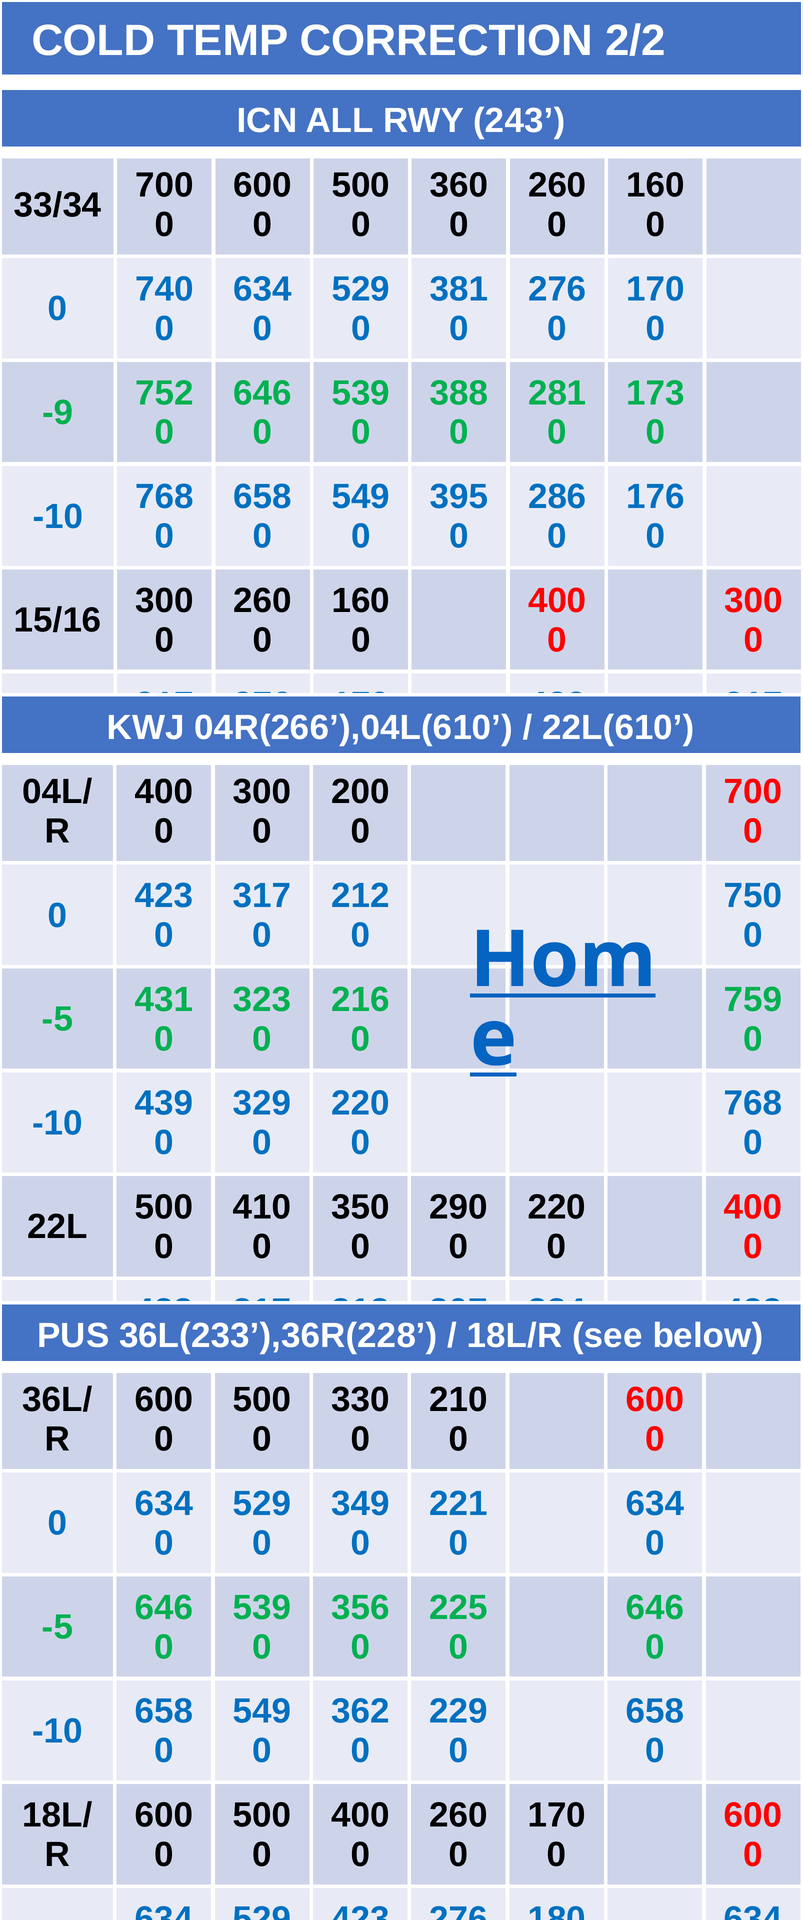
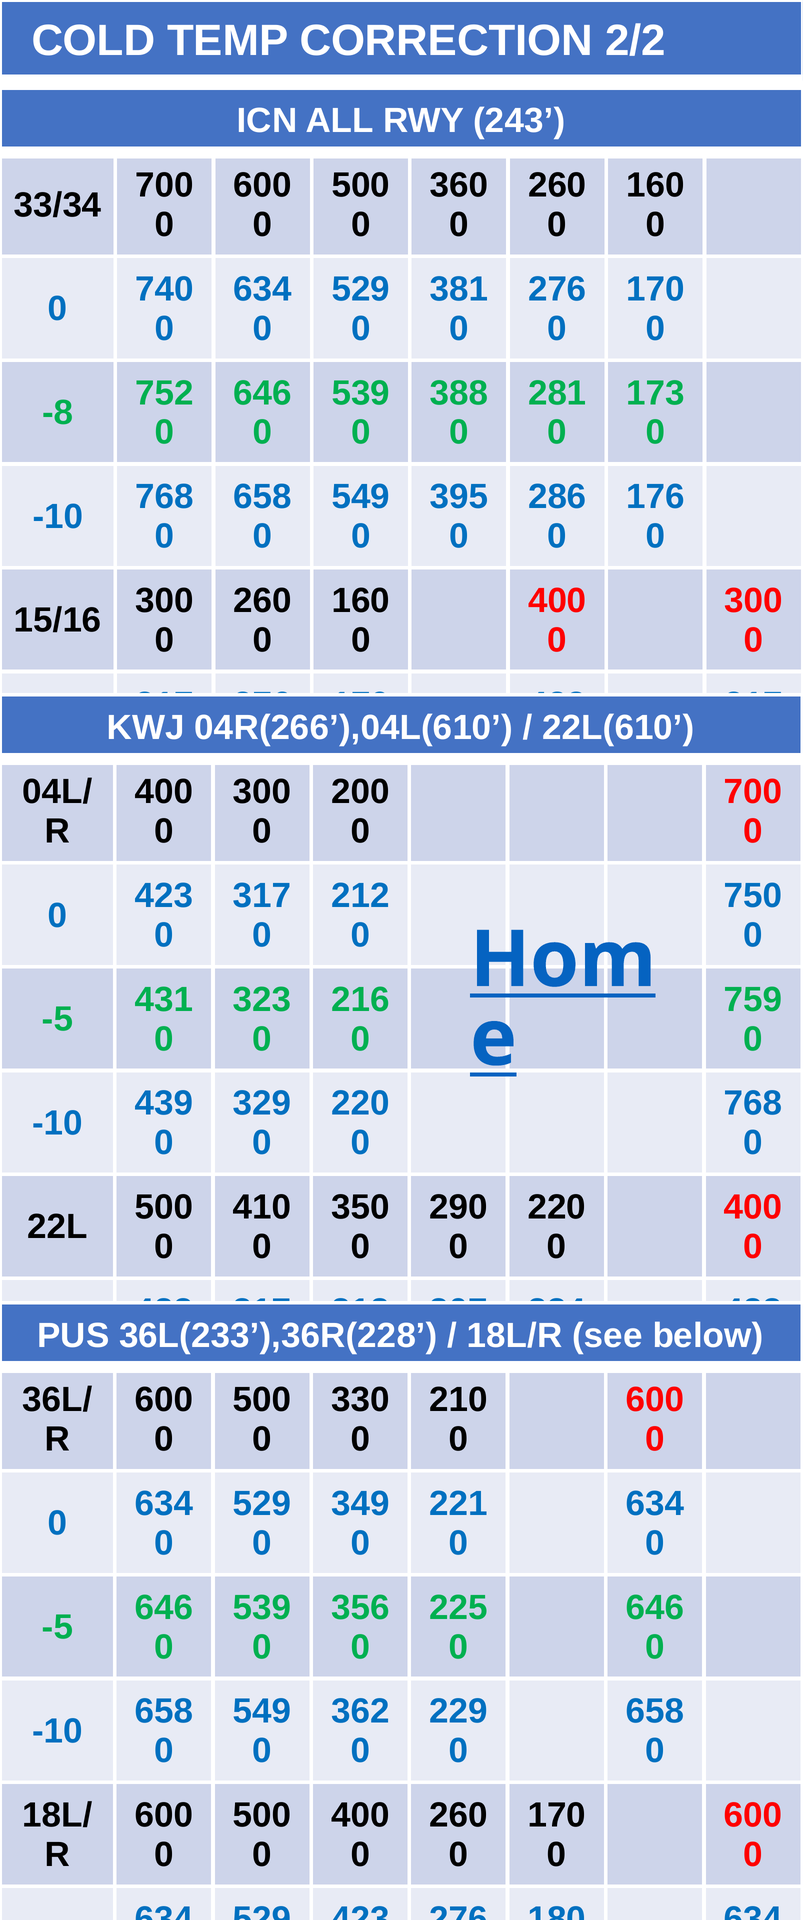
-9: -9 -> -8 (58, 413)
